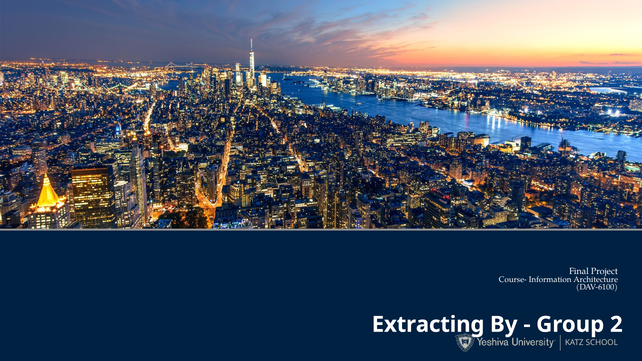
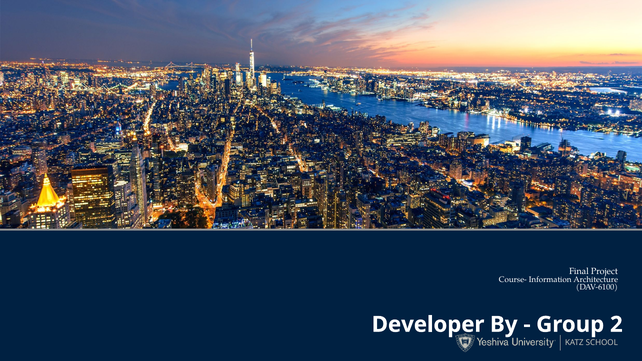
Extracting: Extracting -> Developer (428, 325)
